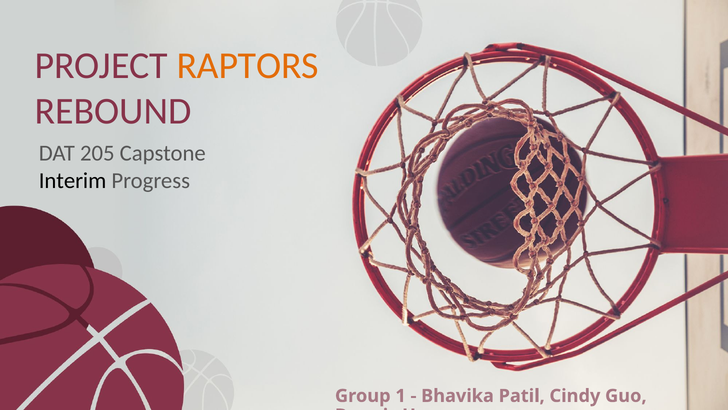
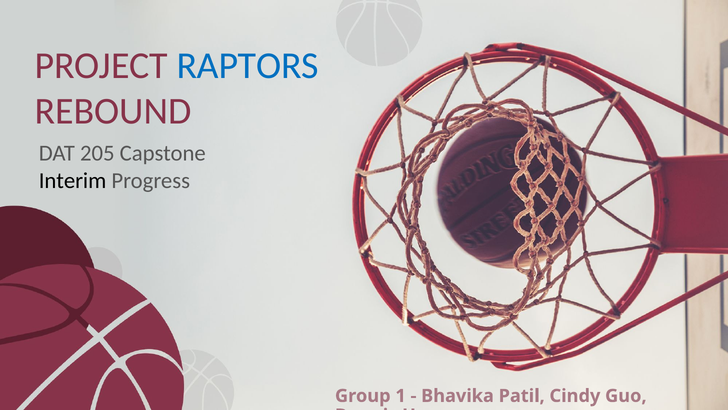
RAPTORS colour: orange -> blue (248, 65)
